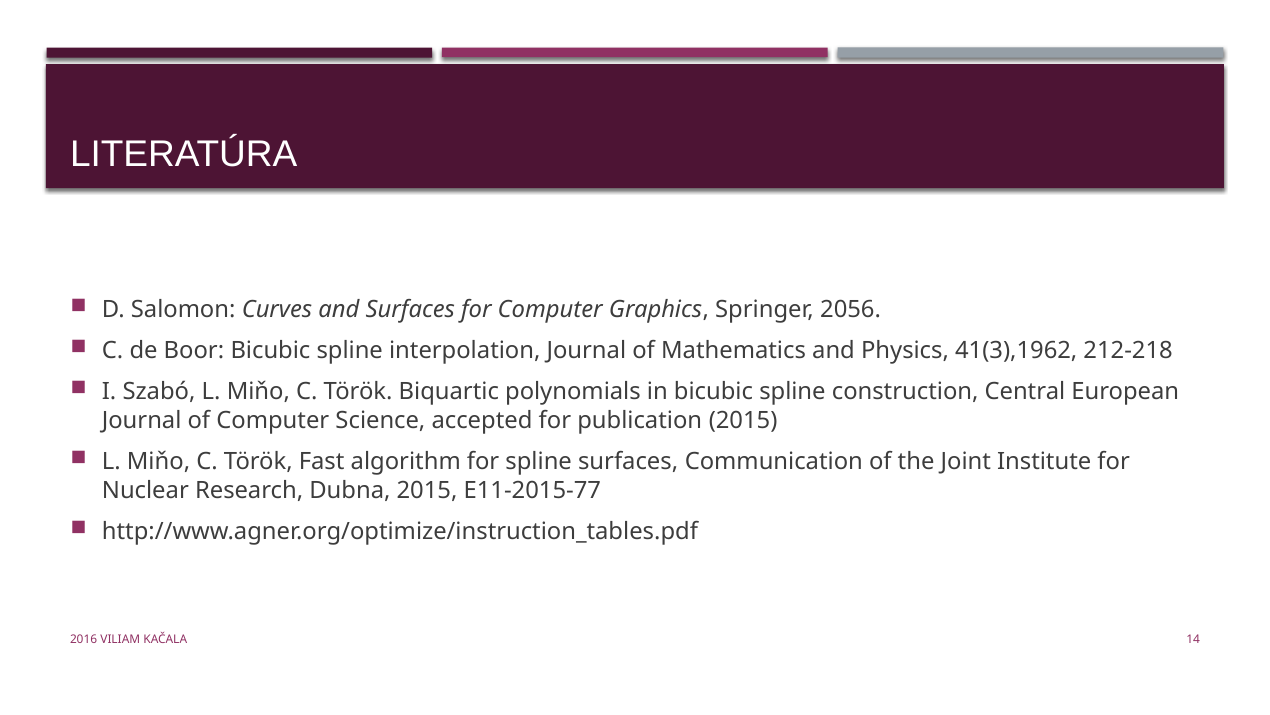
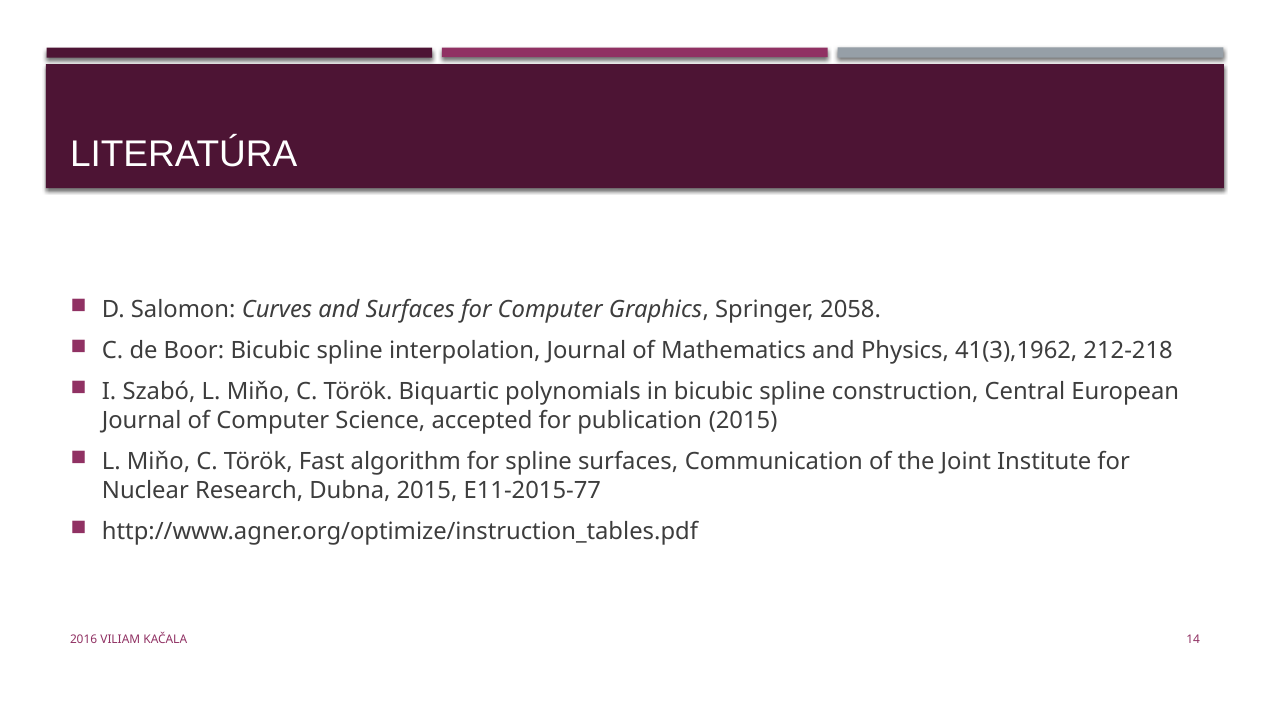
2056: 2056 -> 2058 (851, 309)
